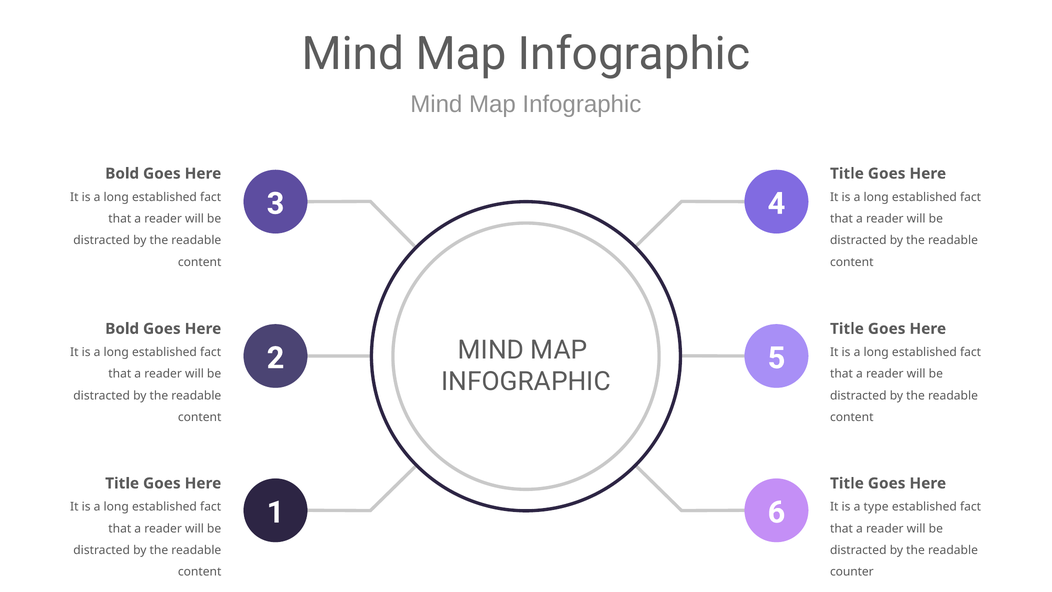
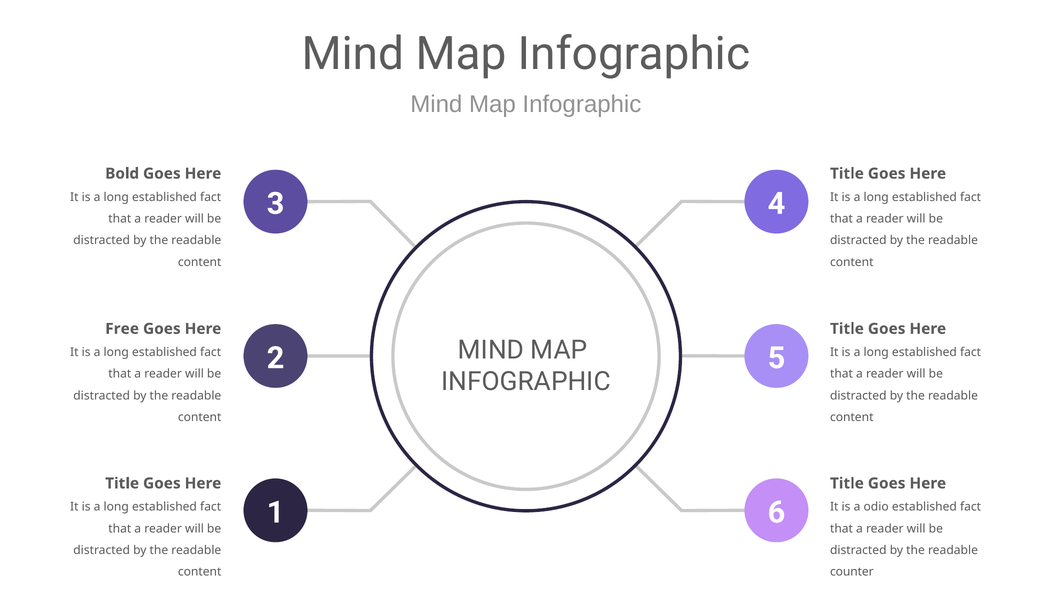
Bold: Bold -> Free (122, 329)
type: type -> odio (876, 507)
